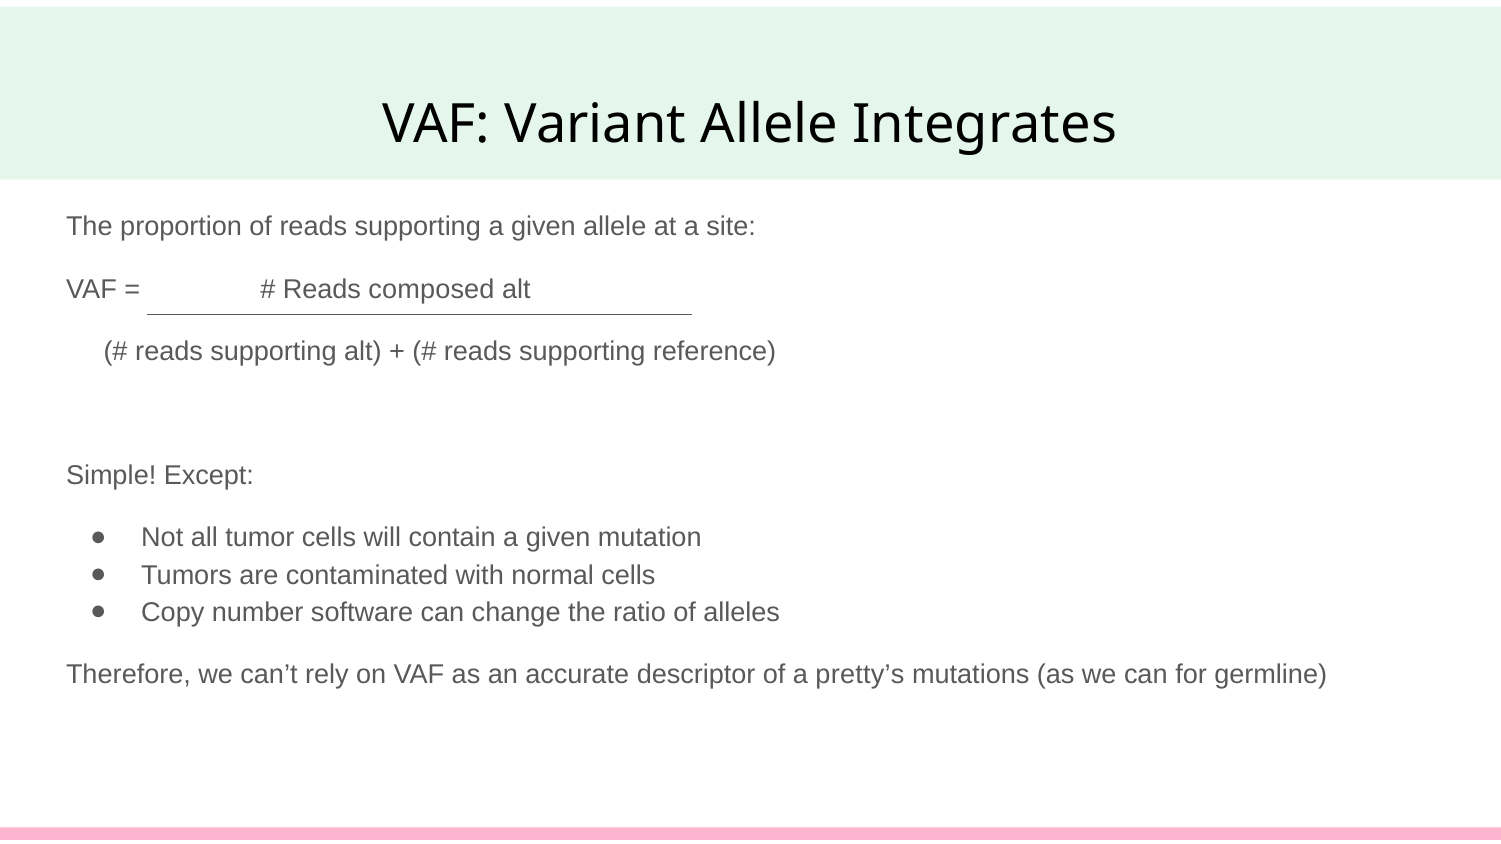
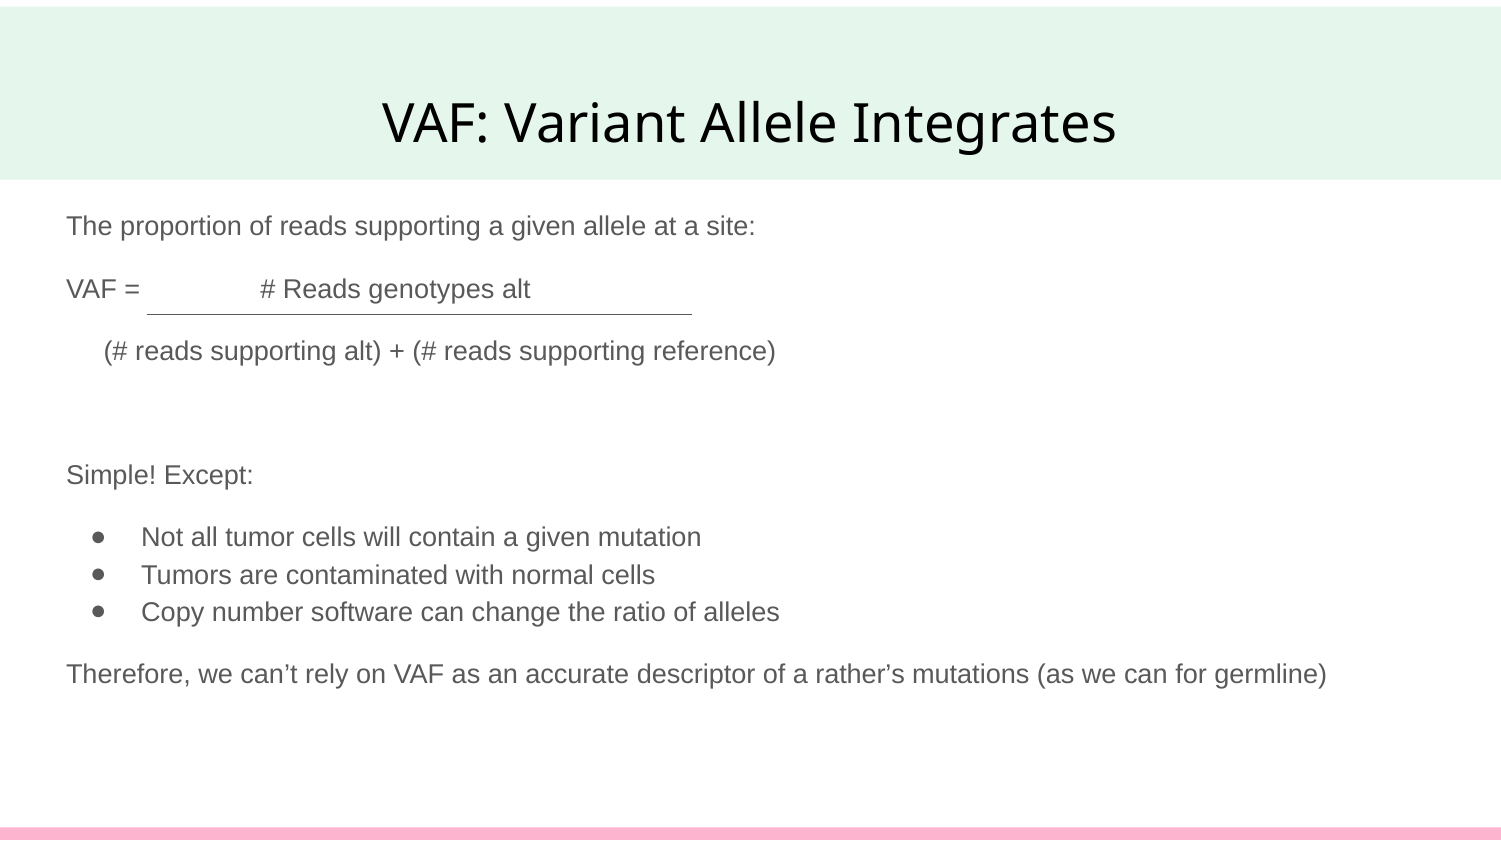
composed: composed -> genotypes (432, 289)
pretty’s: pretty’s -> rather’s (860, 675)
